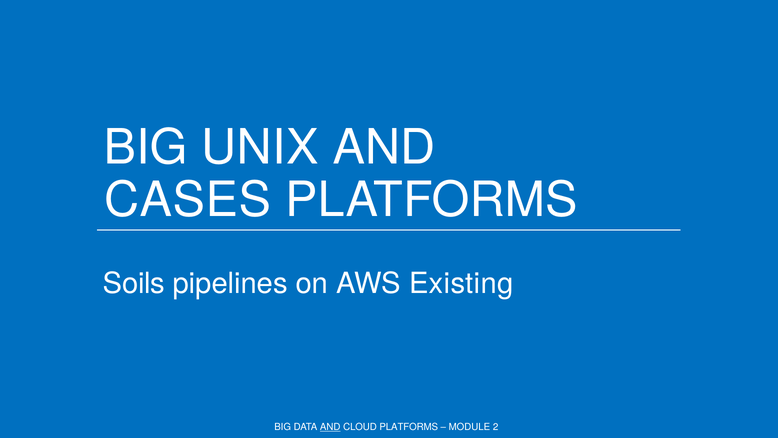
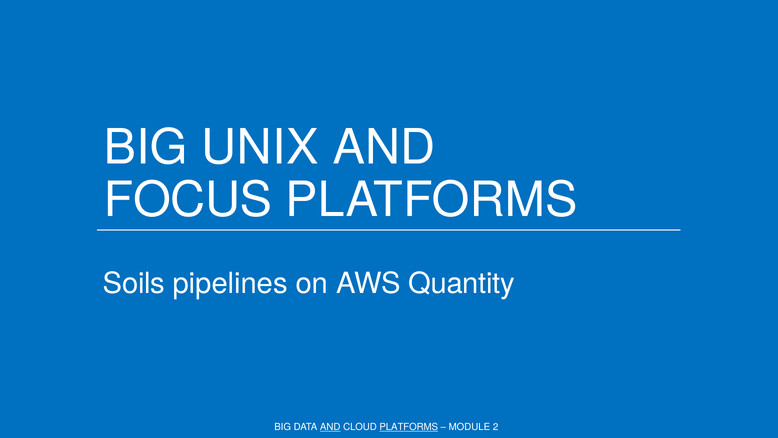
CASES: CASES -> FOCUS (188, 200)
Existing: Existing -> Quantity (462, 283)
PLATFORMS underline: none -> present (409, 427)
